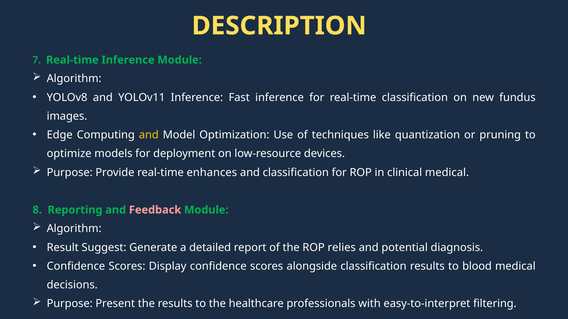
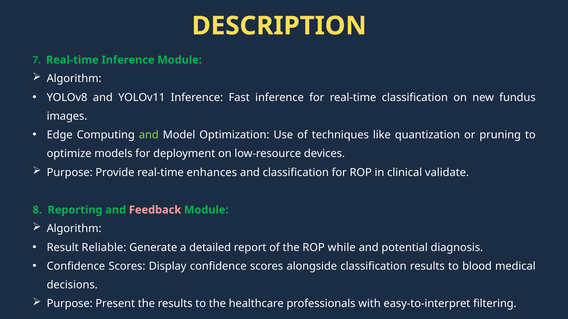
and colour: yellow -> light green (149, 135)
clinical medical: medical -> validate (447, 173)
Suggest: Suggest -> Reliable (104, 248)
relies: relies -> while (342, 248)
